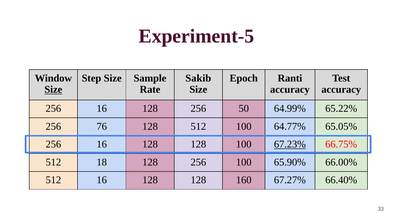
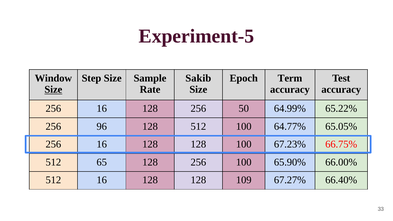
Ranti: Ranti -> Term (290, 78)
76: 76 -> 96 (102, 126)
67.23% underline: present -> none (290, 144)
18: 18 -> 65 (102, 162)
160: 160 -> 109 (244, 180)
